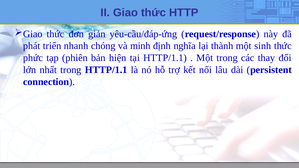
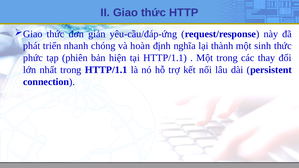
minh: minh -> hoàn (140, 46)
